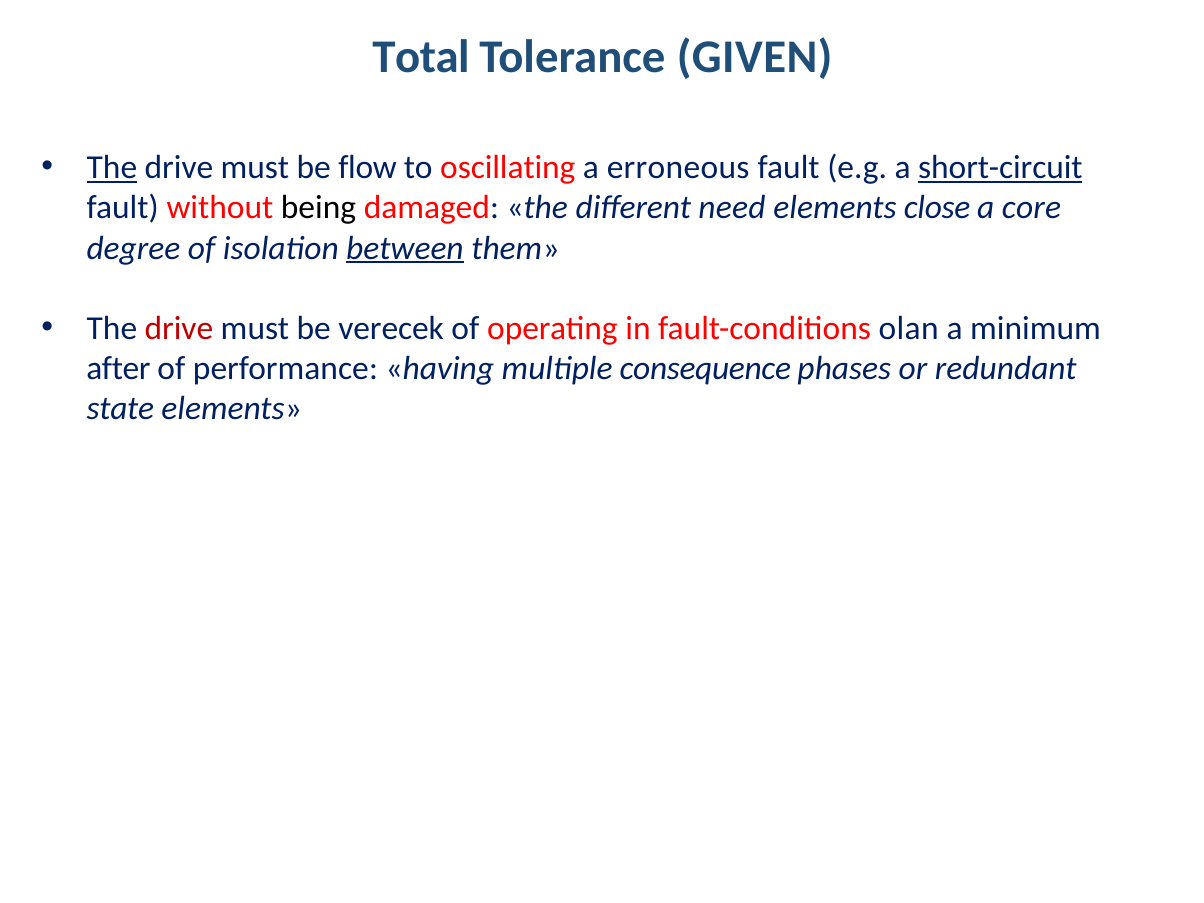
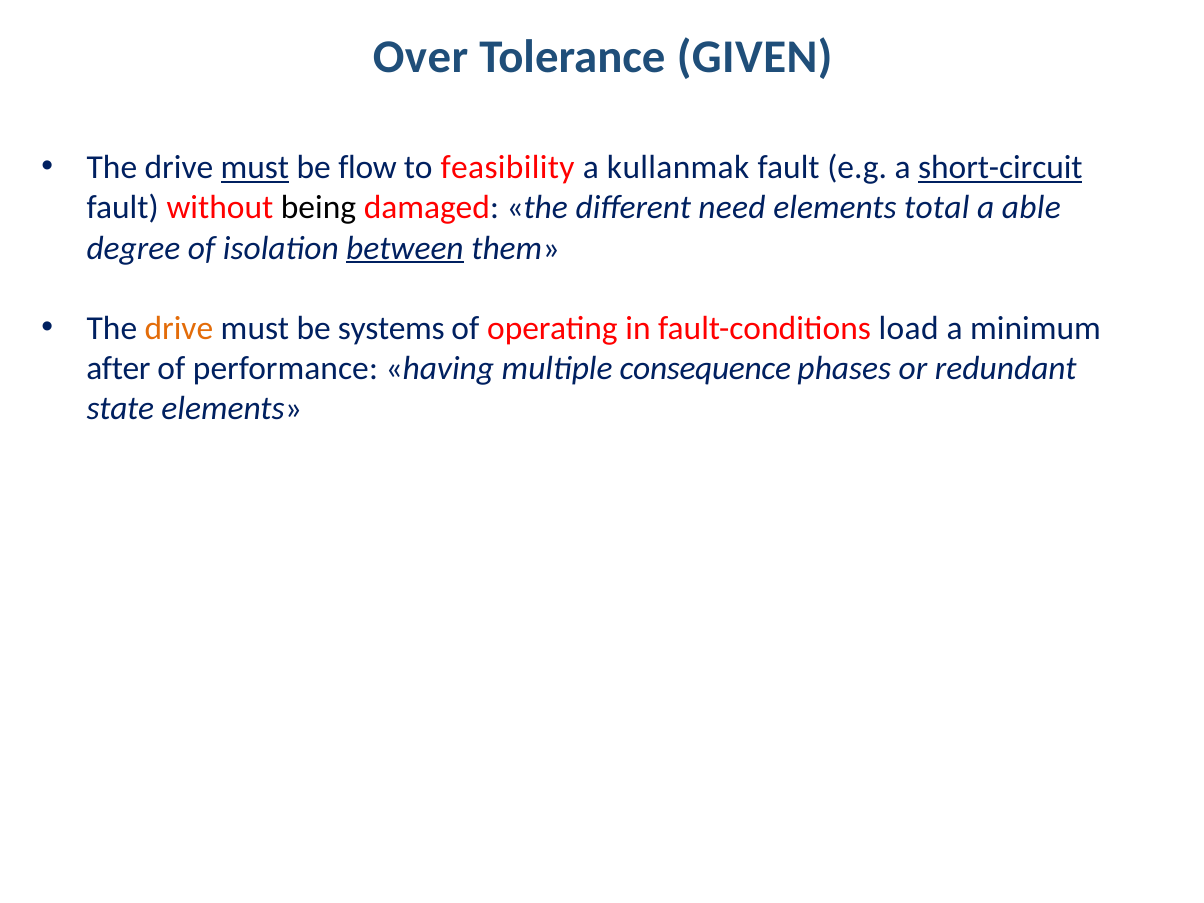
Total: Total -> Over (421, 57)
The underline: present -> none (112, 168)
must underline: none -> present (255, 168)
oscillating: oscillating -> feasibility (508, 168)
erroneous: erroneous -> kullanmak (678, 168)
close: close -> total (937, 208)
core: core -> able (1031, 208)
drive colour: red -> orange (179, 328)
verecek: verecek -> systems (391, 328)
olan: olan -> load (909, 328)
